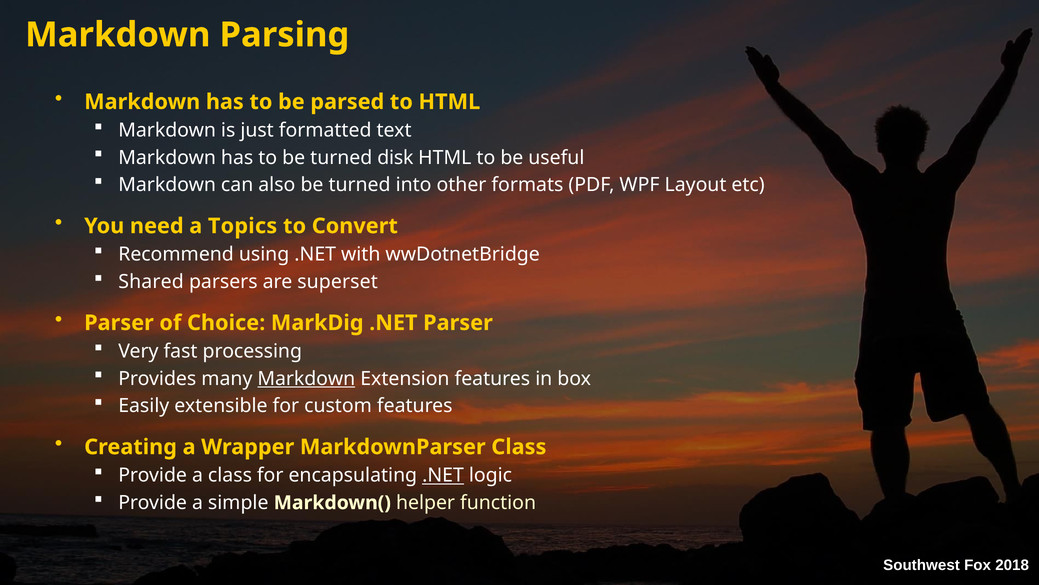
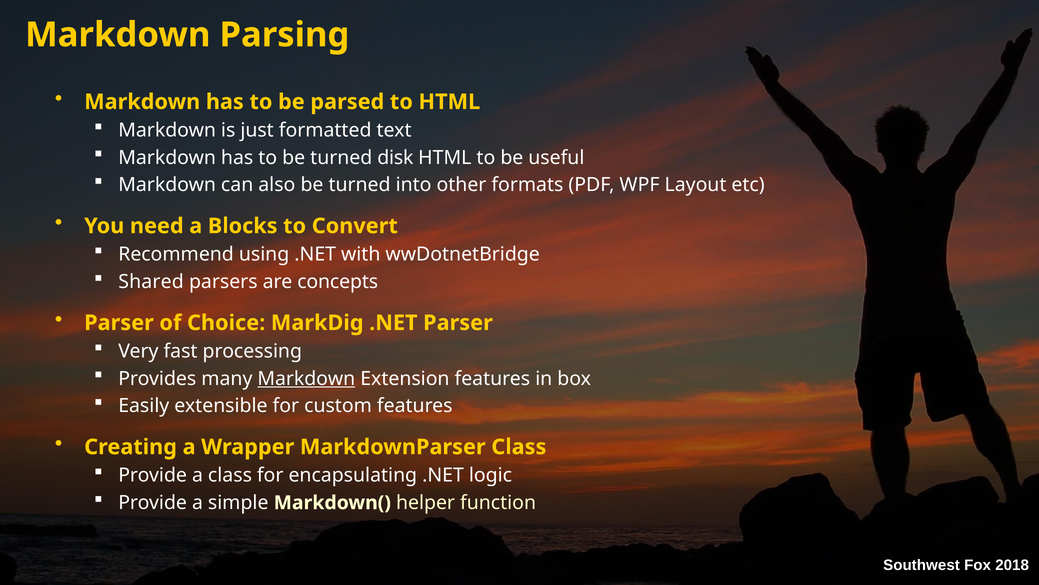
Topics: Topics -> Blocks (243, 226)
superset: superset -> concepts (338, 282)
.NET underline: present -> none (443, 475)
